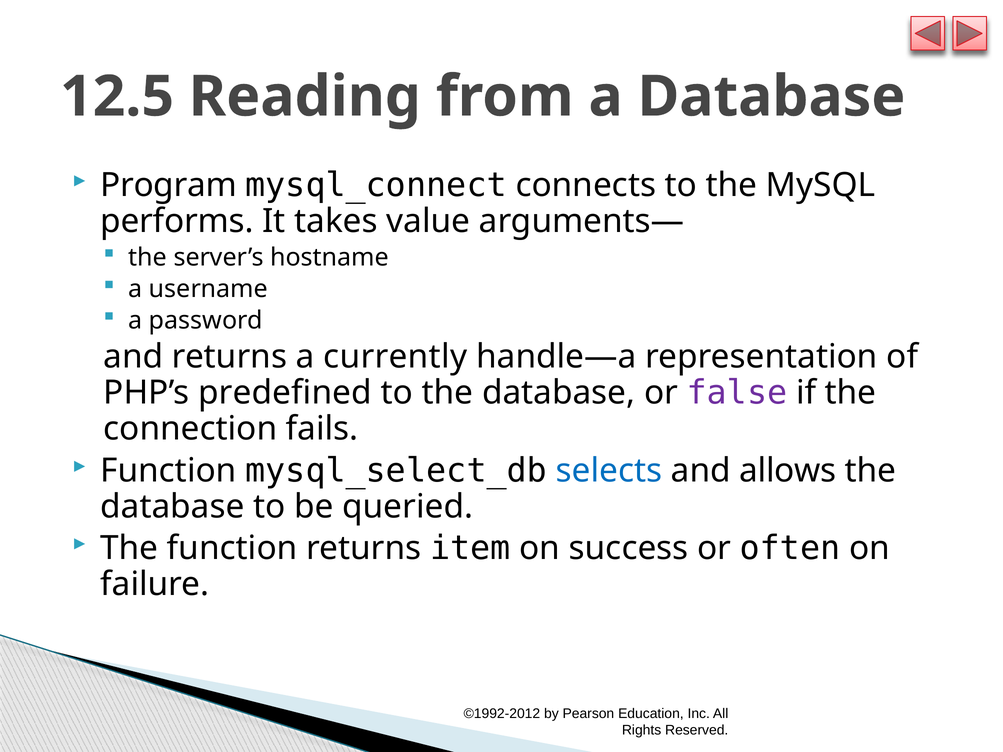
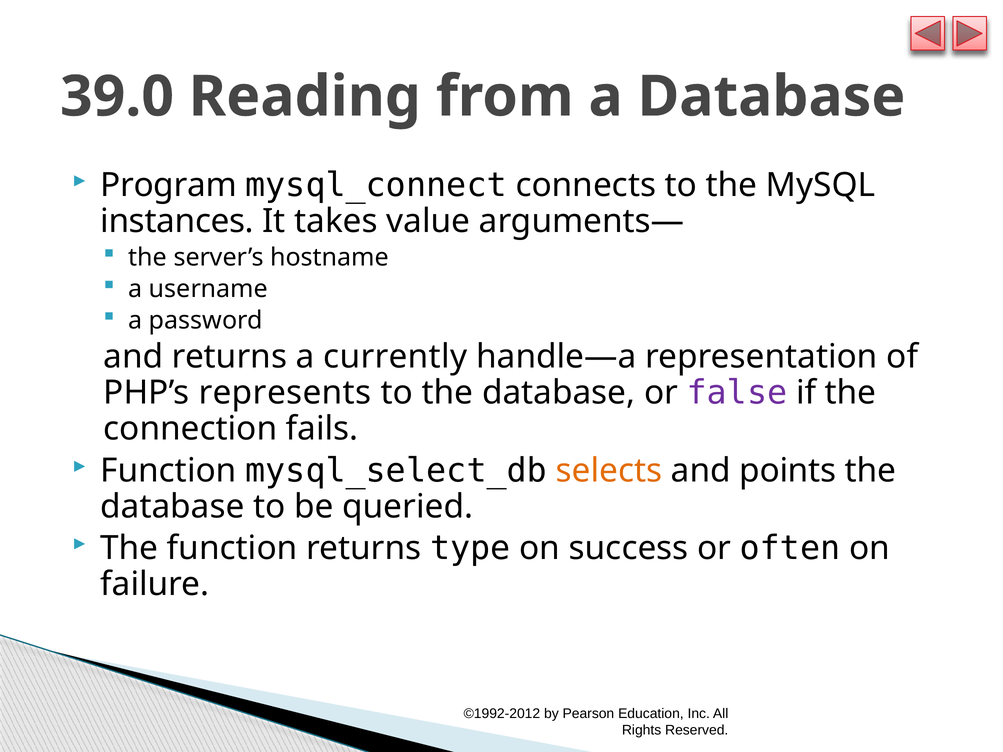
12.5: 12.5 -> 39.0 (117, 97)
performs: performs -> instances (177, 221)
predefined: predefined -> represents (285, 393)
selects colour: blue -> orange (609, 471)
allows: allows -> points (788, 471)
item: item -> type (470, 548)
